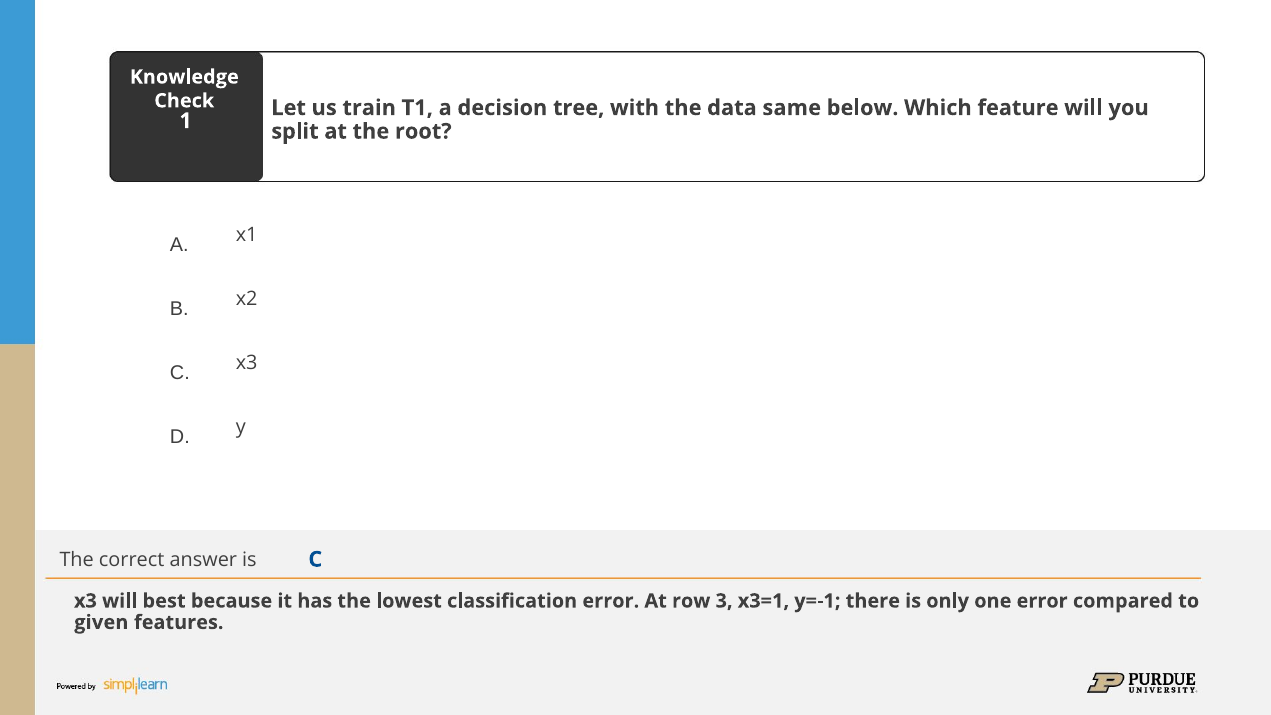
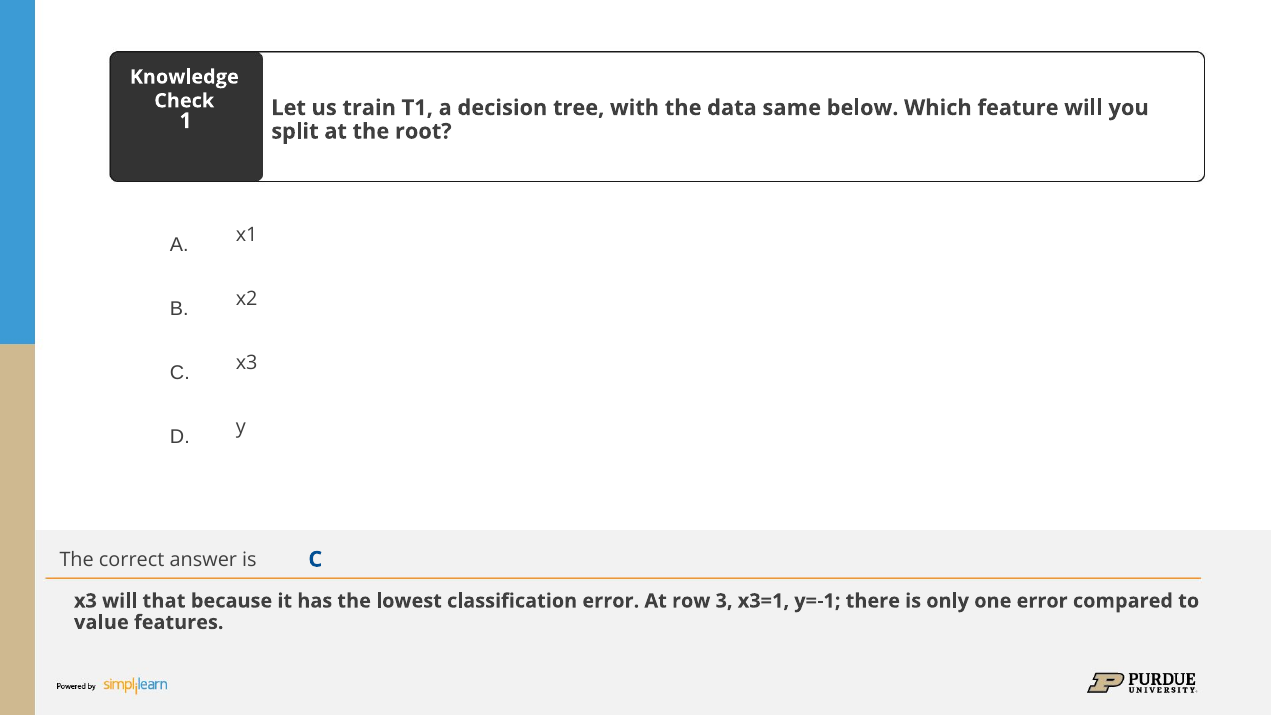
best: best -> that (164, 601)
given: given -> value (101, 622)
